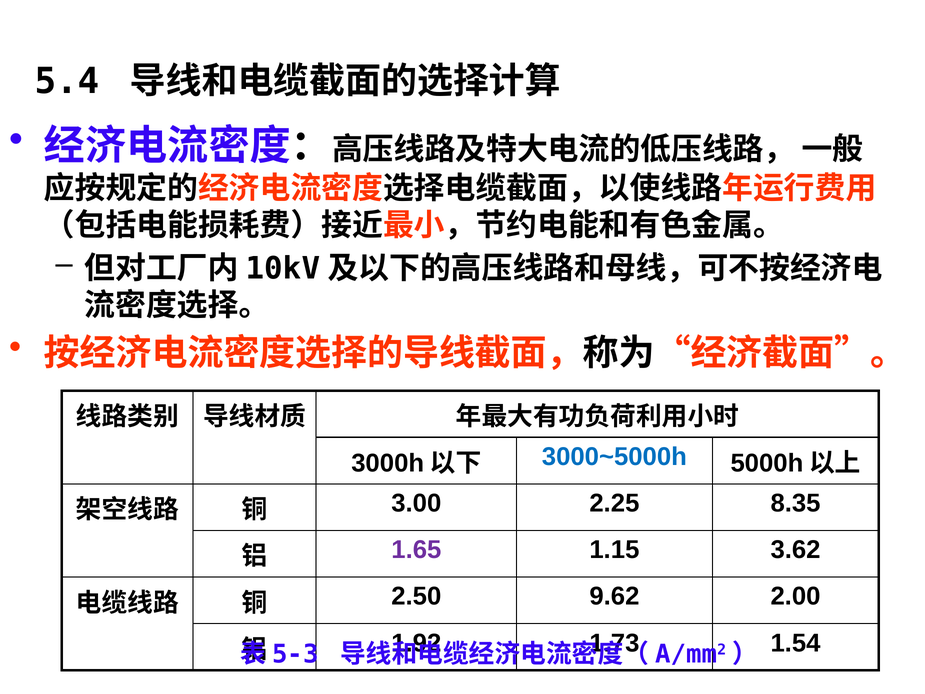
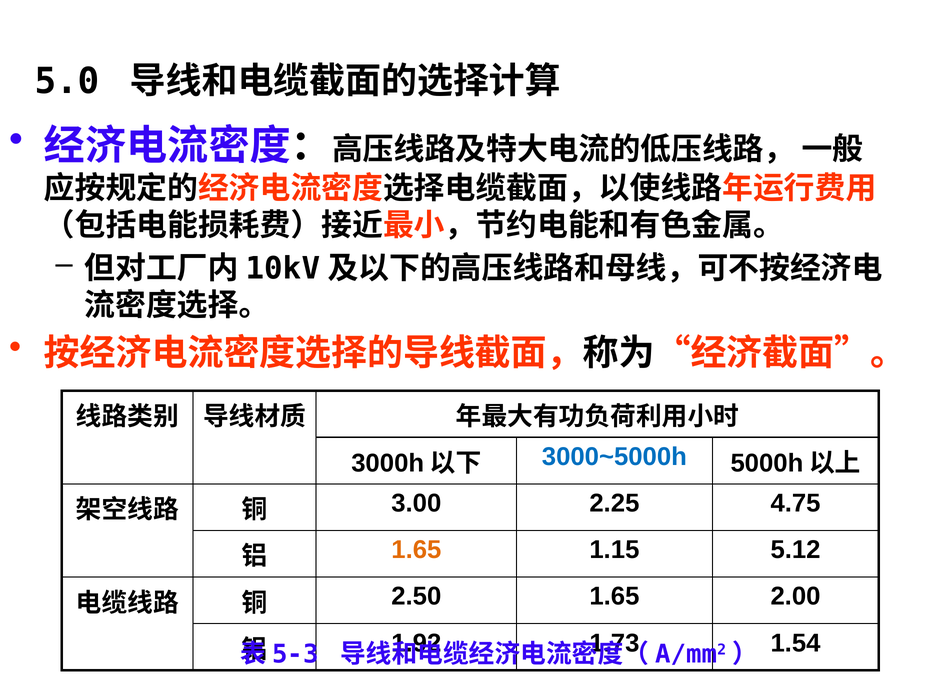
5.4: 5.4 -> 5.0 (67, 81)
8.35: 8.35 -> 4.75 (796, 503)
1.65 colour: purple -> orange (416, 550)
3.62: 3.62 -> 5.12 (796, 550)
2.50 9.62: 9.62 -> 1.65 (614, 596)
